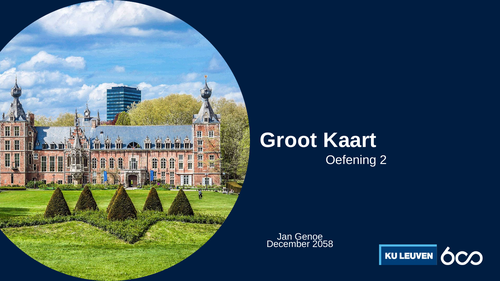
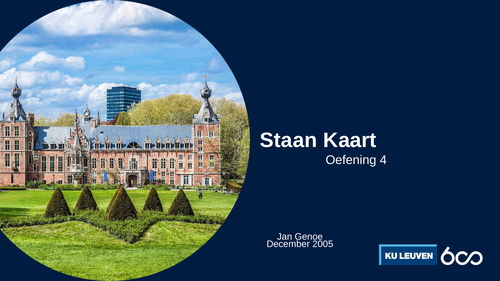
Groot: Groot -> Staan (289, 140)
2: 2 -> 4 (383, 160)
2058: 2058 -> 2005 (323, 244)
